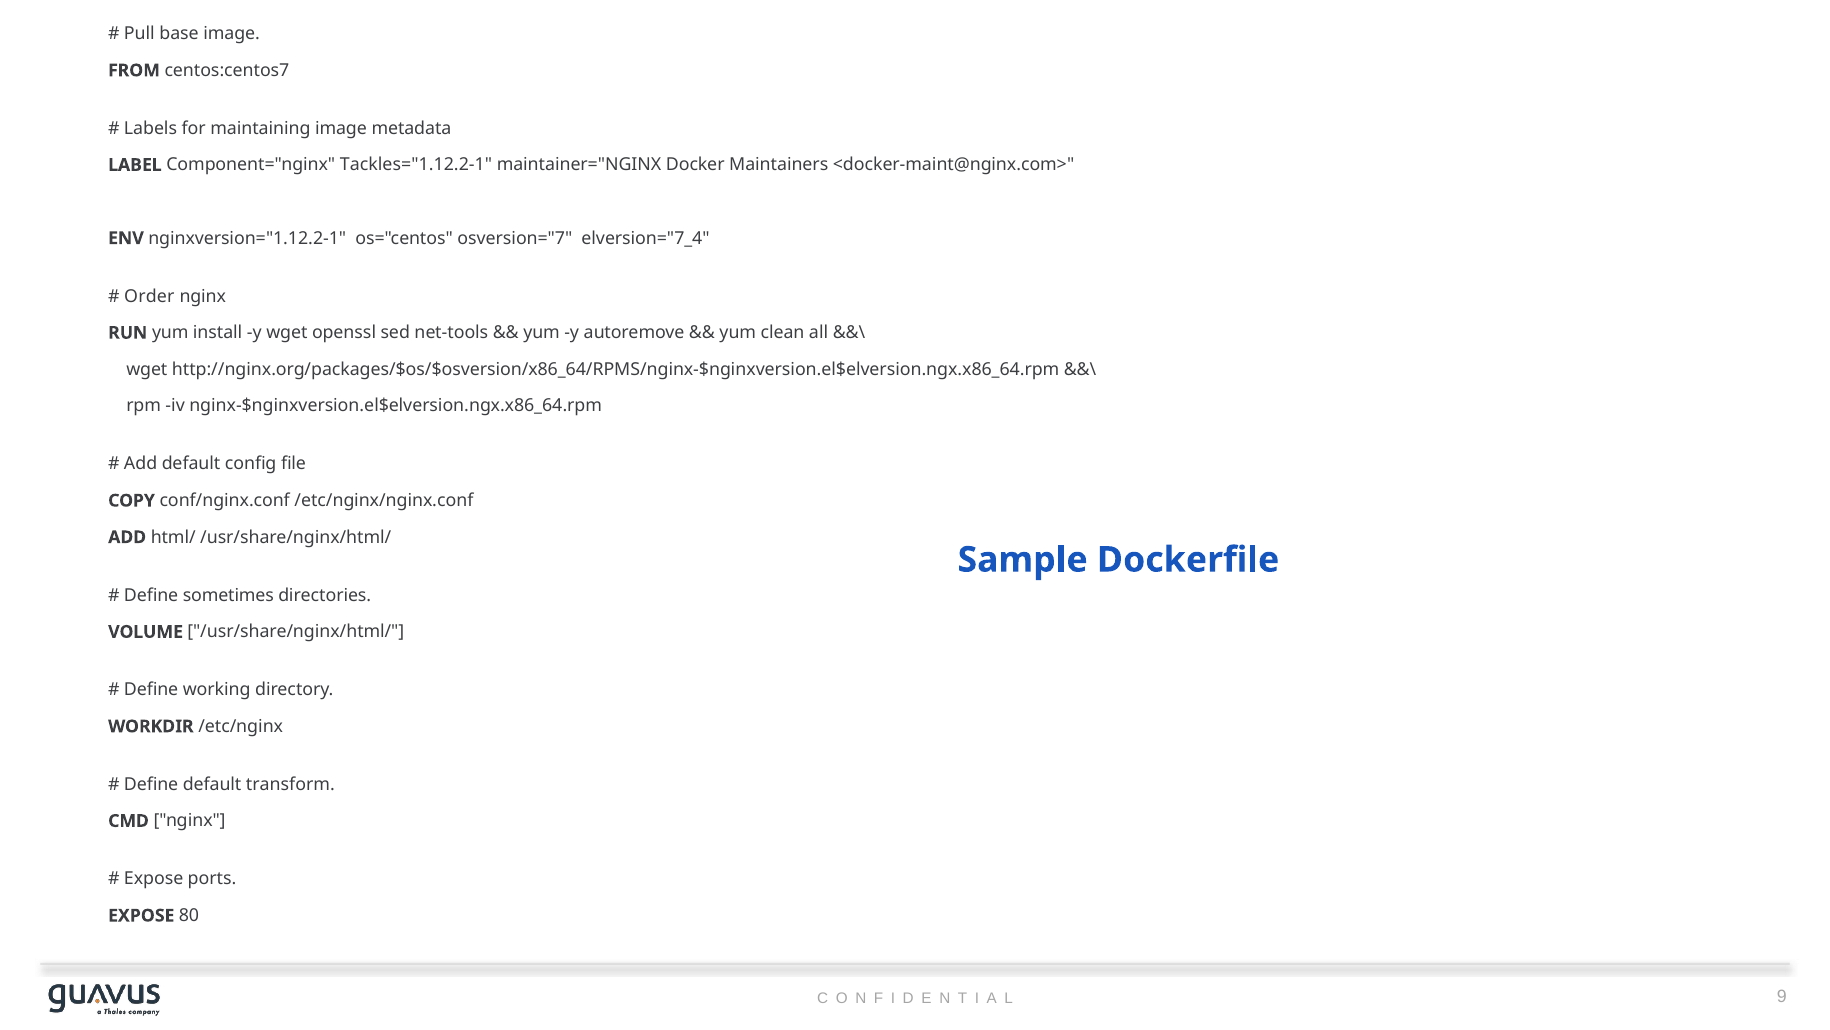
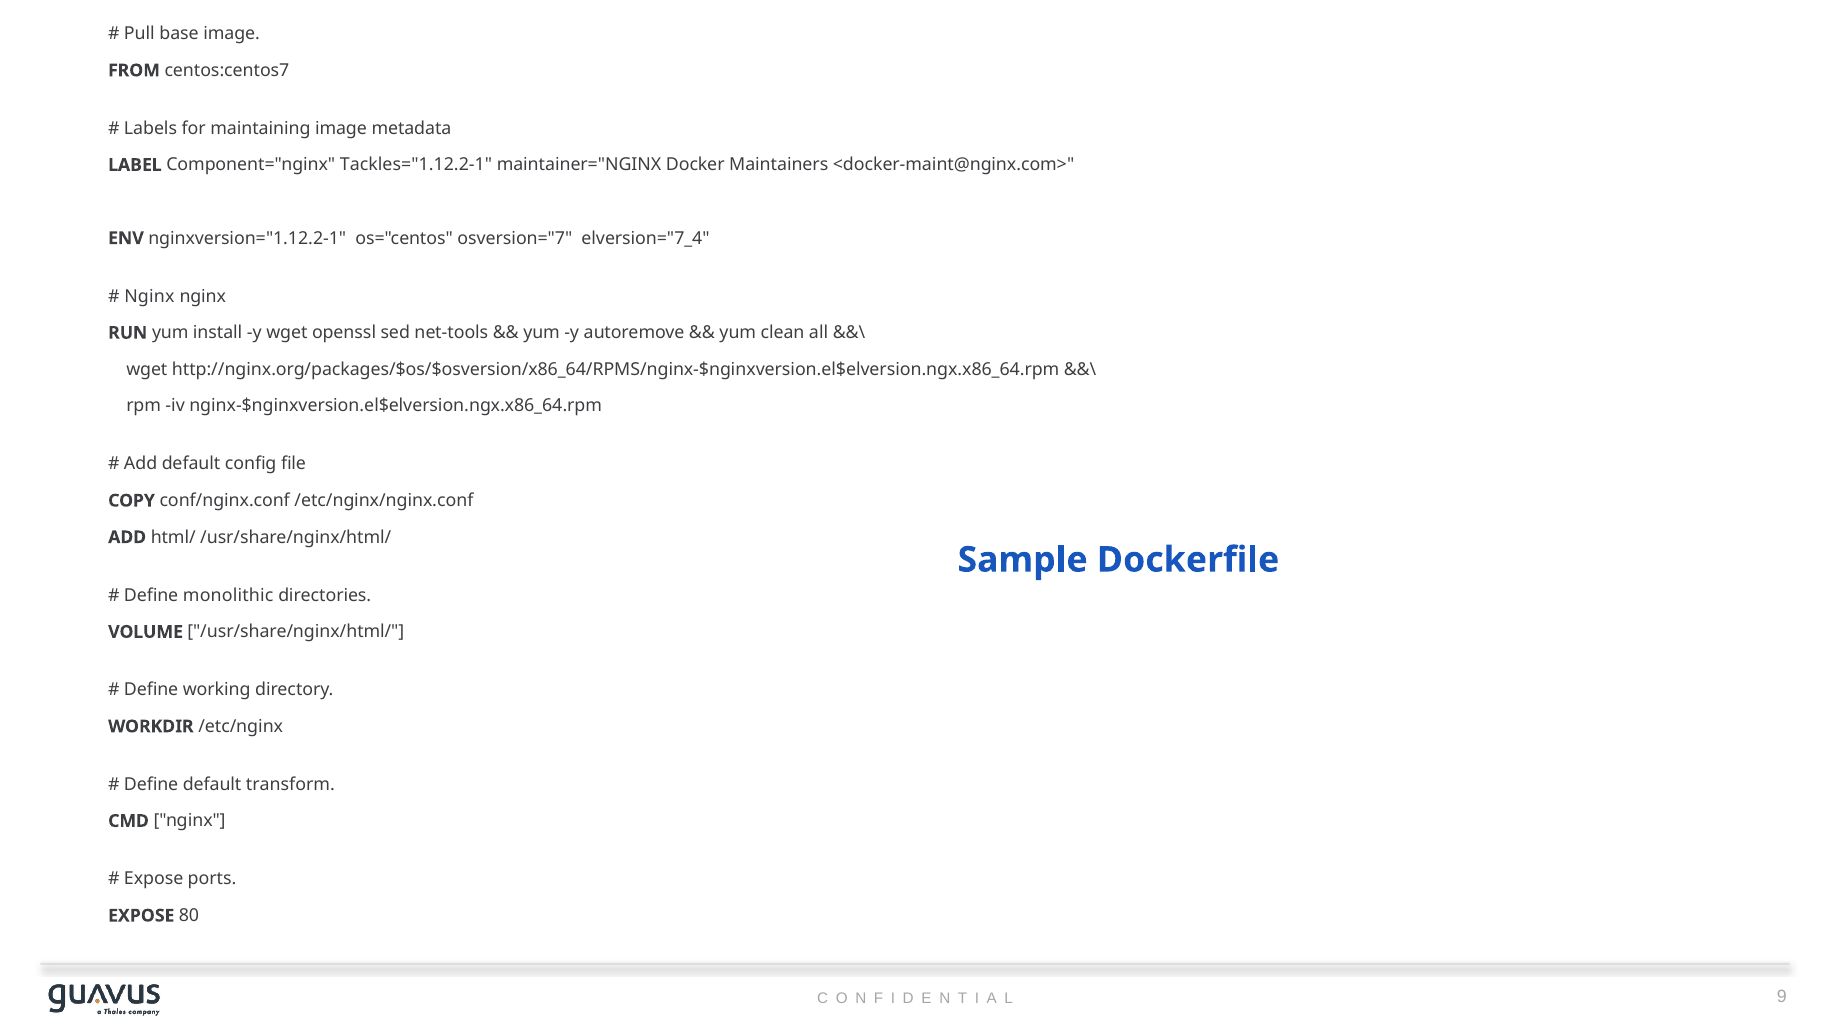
Order: Order -> Nginx (149, 296)
sometimes: sometimes -> monolithic (228, 595)
